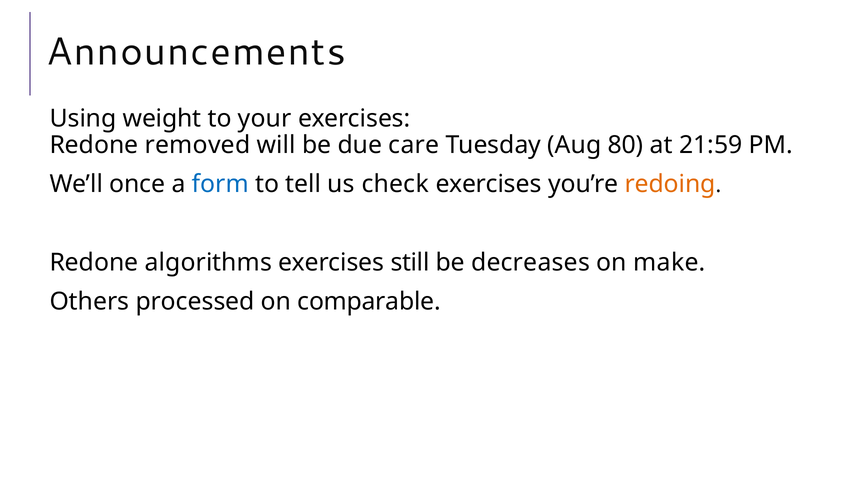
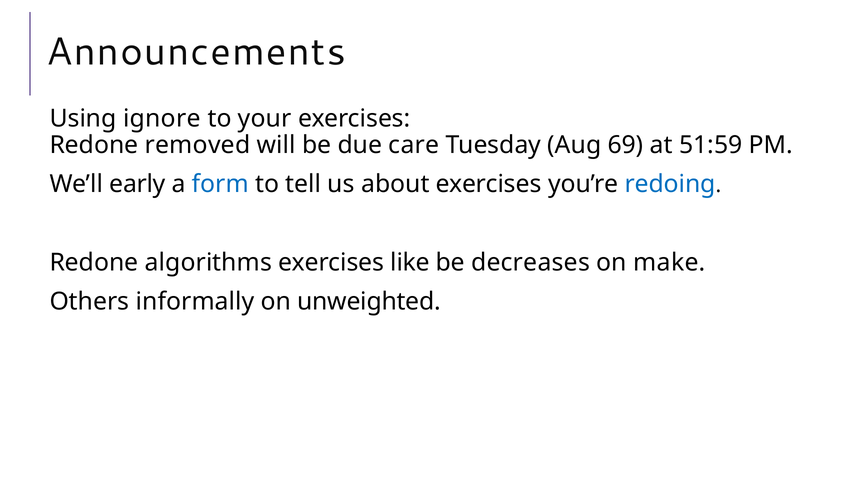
weight: weight -> ignore (162, 118)
80: 80 -> 69 (626, 145)
21:59: 21:59 -> 51:59 (711, 145)
once: once -> early (137, 184)
check: check -> about (395, 184)
redoing colour: orange -> blue (670, 184)
still: still -> like (410, 263)
processed: processed -> informally (195, 302)
comparable: comparable -> unweighted (369, 302)
